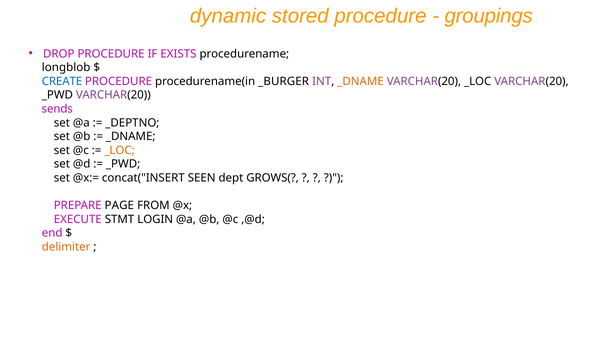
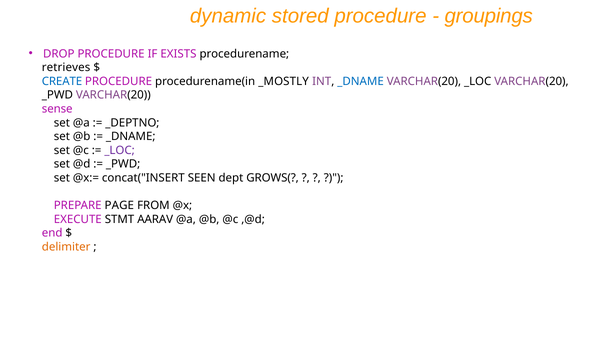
longblob: longblob -> retrieves (66, 68)
_BURGER: _BURGER -> _MOSTLY (284, 81)
_DNAME colour: orange -> blue (361, 81)
sends: sends -> sense (57, 109)
_LOC colour: orange -> purple (120, 151)
LOGIN: LOGIN -> AARAV (155, 220)
